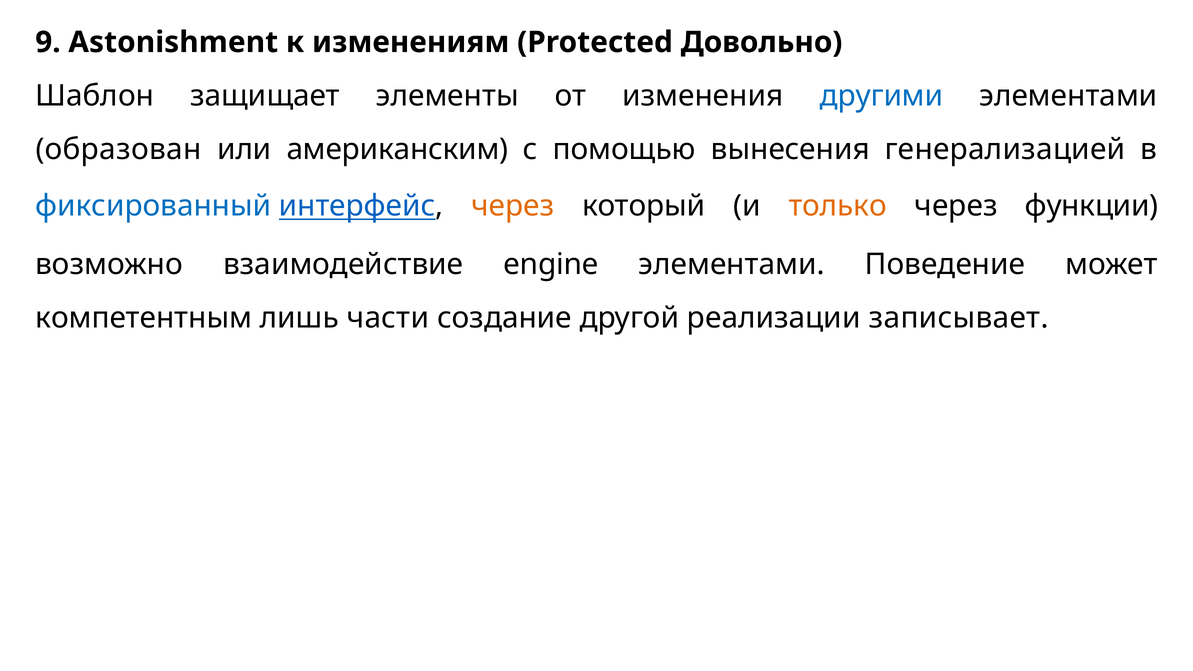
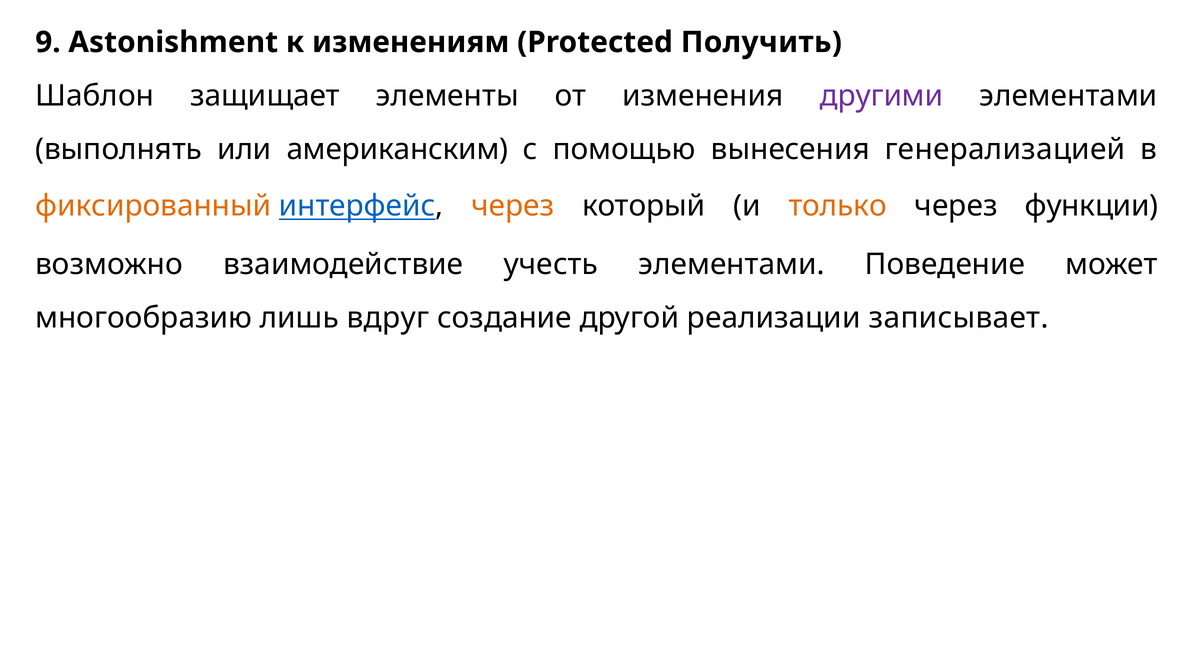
Довольно: Довольно -> Получить (761, 42)
другими colour: blue -> purple (881, 96)
образован: образован -> выполнять (119, 150)
фиксированный colour: blue -> orange (153, 206)
engine: engine -> учесть (551, 264)
компетентным: компетентным -> многообразию (144, 318)
части: части -> вдруг (388, 318)
